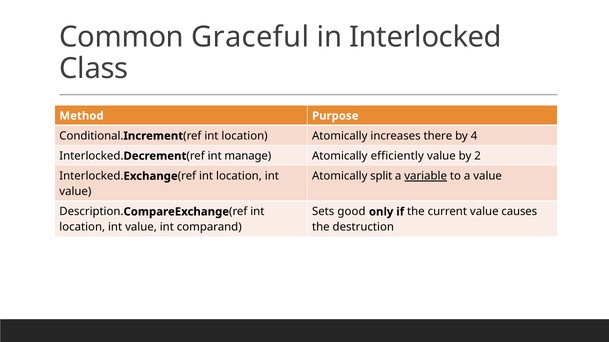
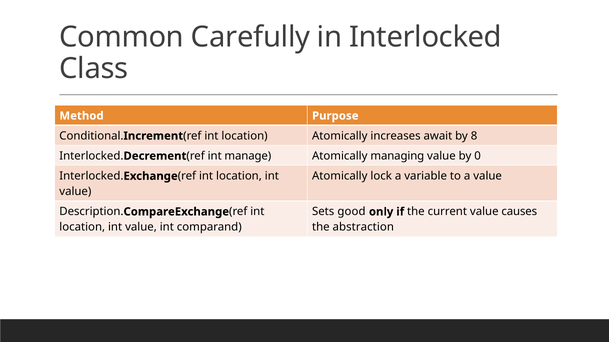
Graceful: Graceful -> Carefully (251, 37)
there: there -> await (438, 136)
4: 4 -> 8 (474, 136)
efficiently: efficiently -> managing (397, 156)
2: 2 -> 0 (478, 156)
split: split -> lock (381, 176)
variable underline: present -> none (426, 176)
destruction: destruction -> abstraction (363, 228)
